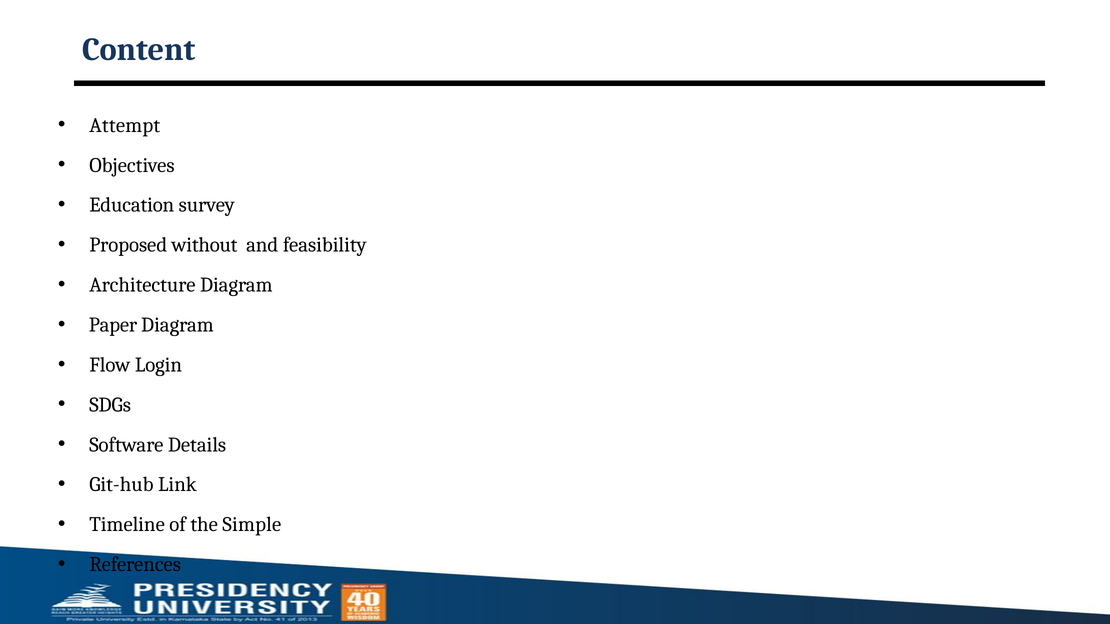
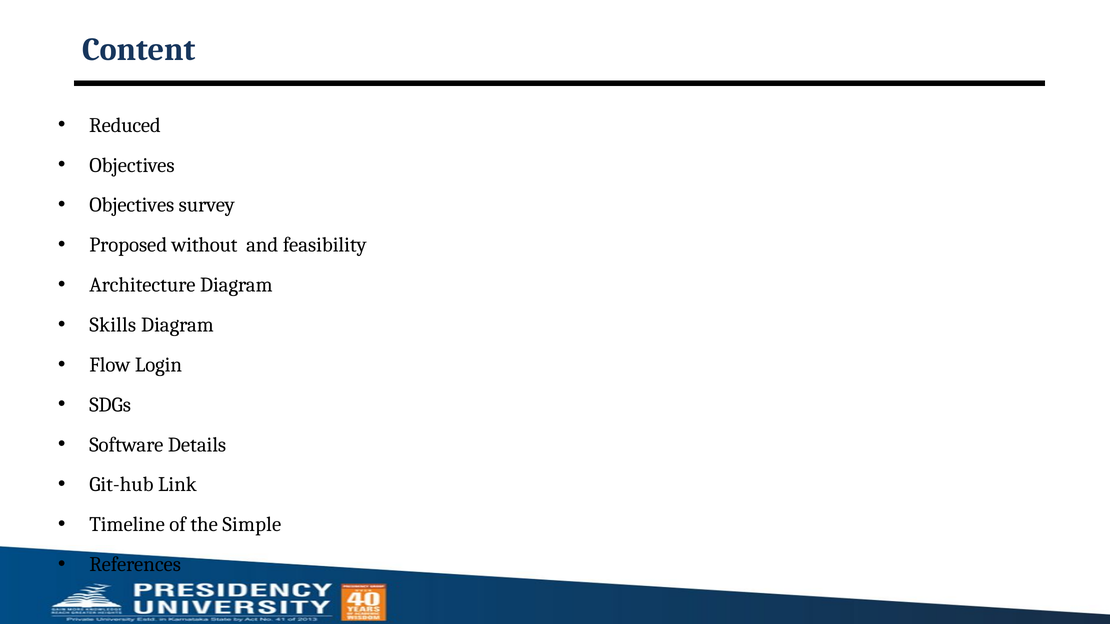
Attempt: Attempt -> Reduced (125, 125)
Education: Education -> Objectives (132, 205)
Paper: Paper -> Skills (113, 325)
